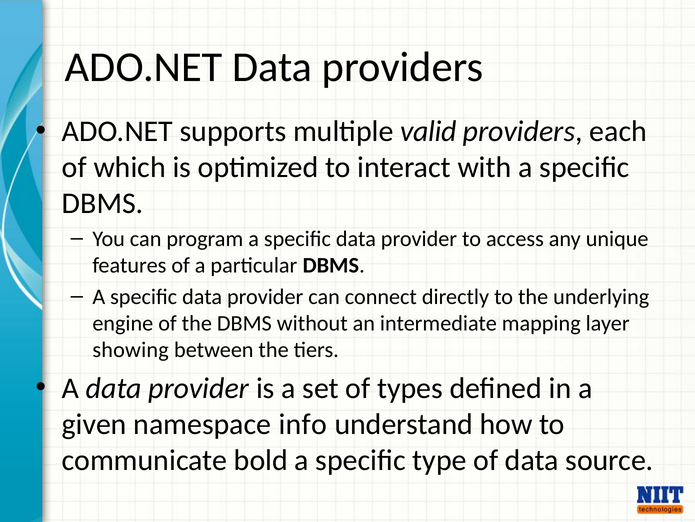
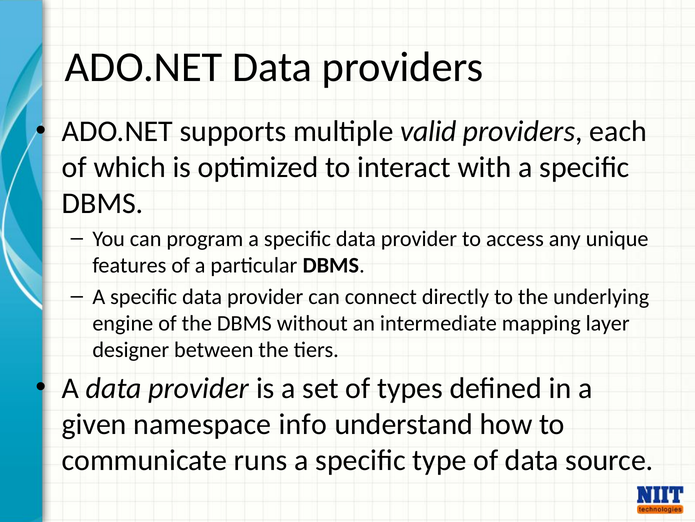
showing: showing -> designer (131, 350)
bold: bold -> runs (261, 459)
